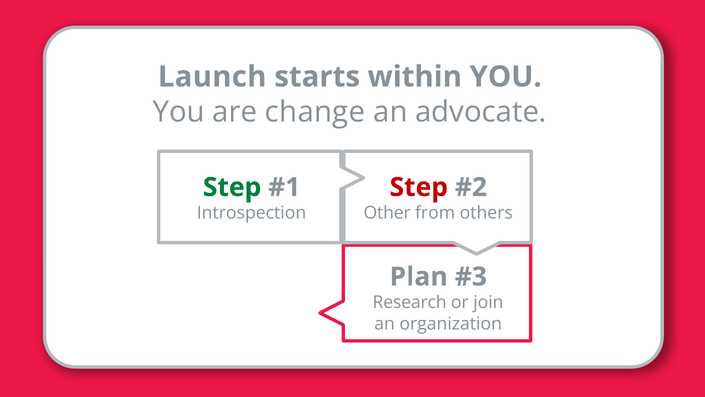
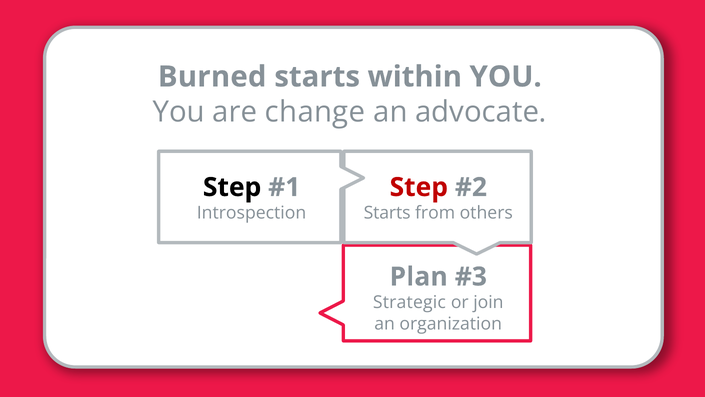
Launch: Launch -> Burned (212, 77)
Step colour: green -> black (232, 187)
Other: Other -> Starts (387, 213)
Research: Research -> Strategic (409, 302)
